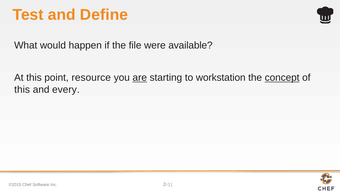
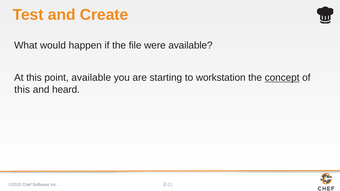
Define: Define -> Create (104, 15)
point resource: resource -> available (91, 78)
are underline: present -> none (140, 78)
every: every -> heard (66, 90)
